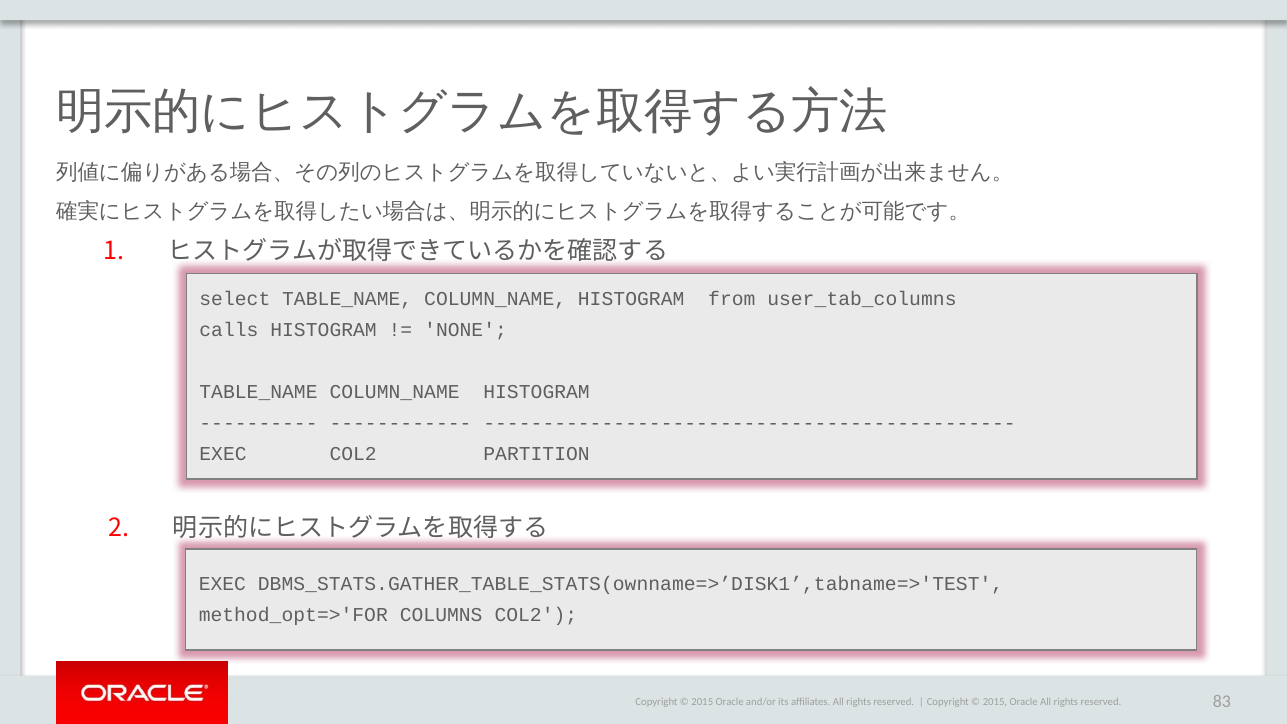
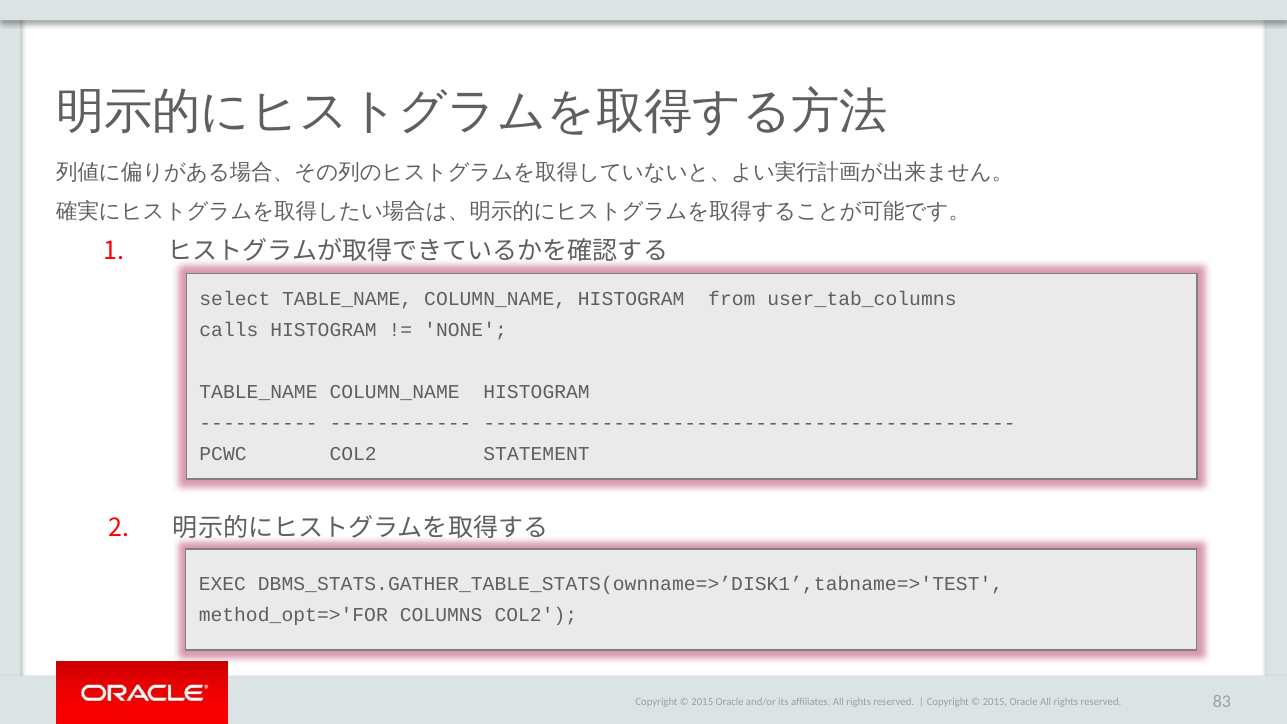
EXEC: EXEC -> PCWC (223, 454)
PARTITION: PARTITION -> STATEMENT (537, 454)
